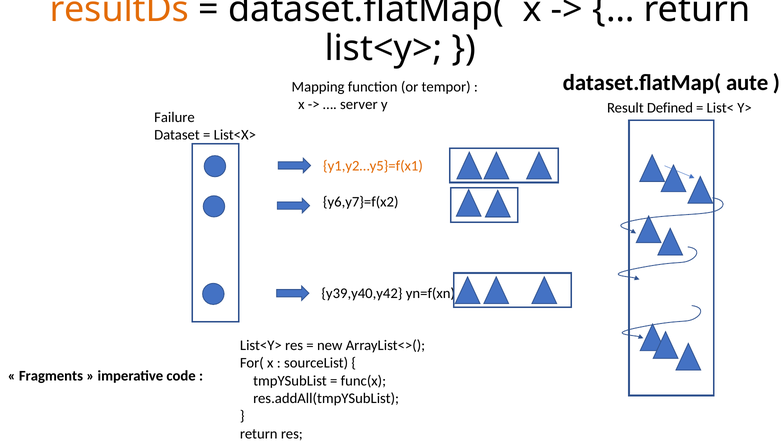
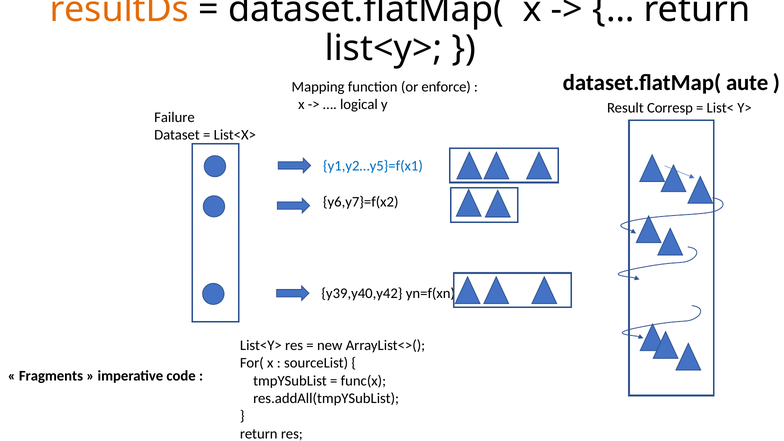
tempor: tempor -> enforce (446, 87)
server: server -> logical (359, 105)
Defined: Defined -> Corresp (670, 108)
y1,y2…y5}=f(x1 colour: orange -> blue (373, 166)
